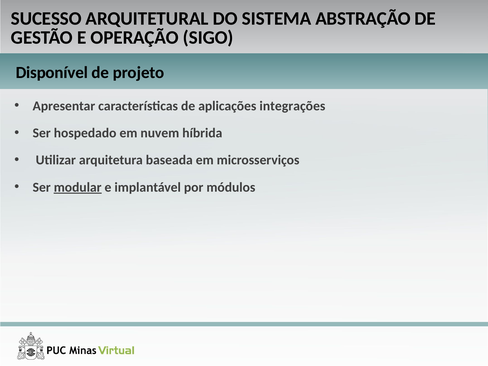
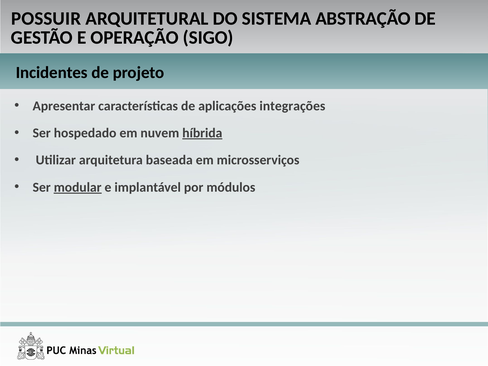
SUCESSO: SUCESSO -> POSSUIR (46, 18)
Disponível: Disponível -> Incidentes (52, 72)
híbrida underline: none -> present (202, 133)
